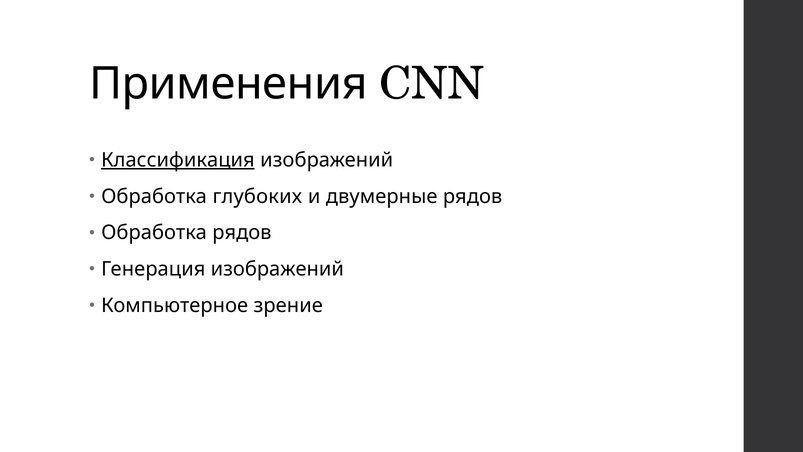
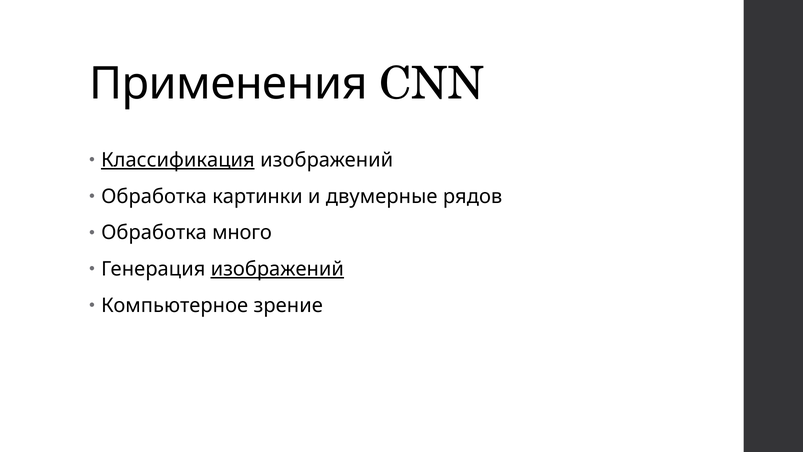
глубоких: глубоких -> картинки (257, 196)
Обработка рядов: рядов -> много (242, 233)
изображений underline: none -> present (277, 269)
